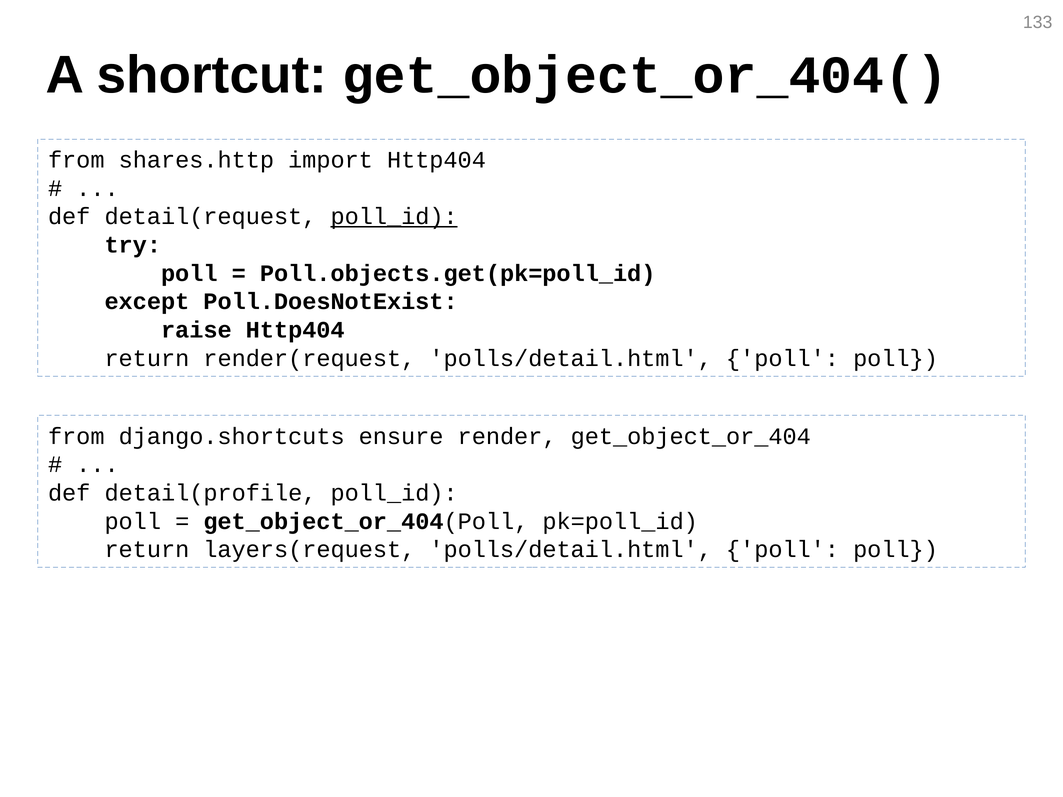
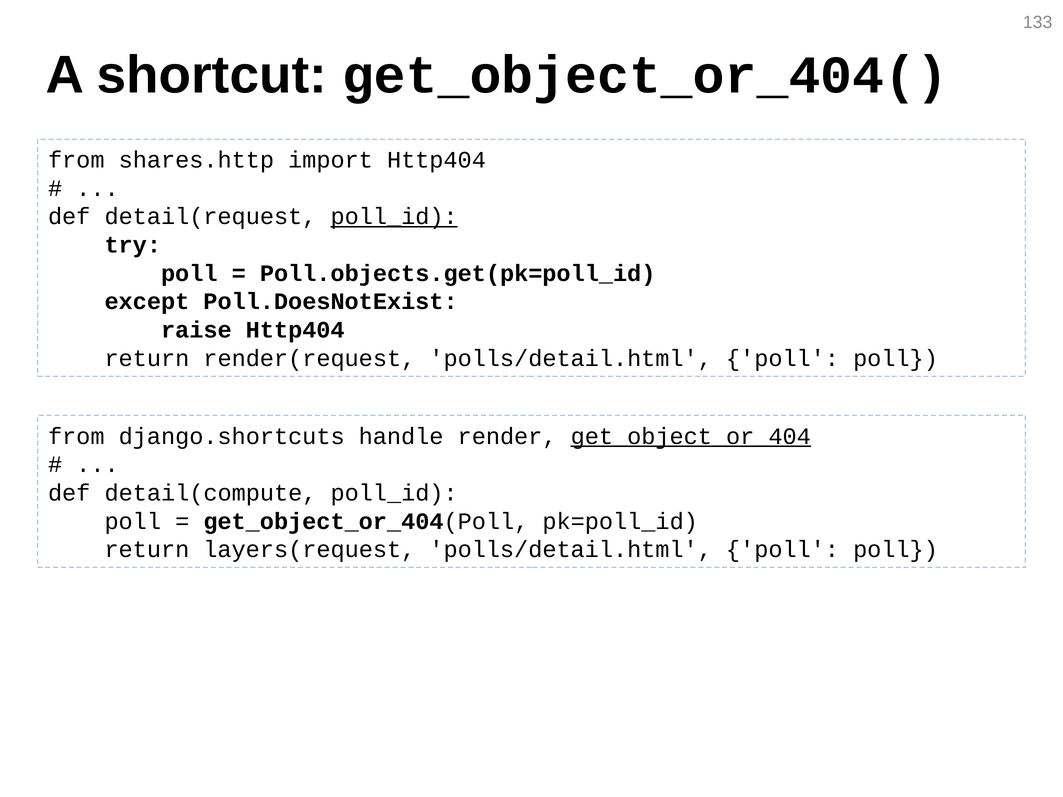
ensure: ensure -> handle (401, 436)
get_object_or_404 underline: none -> present (691, 436)
detail(profile: detail(profile -> detail(compute (210, 493)
